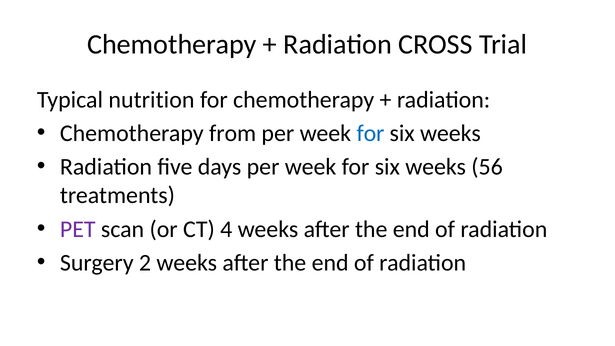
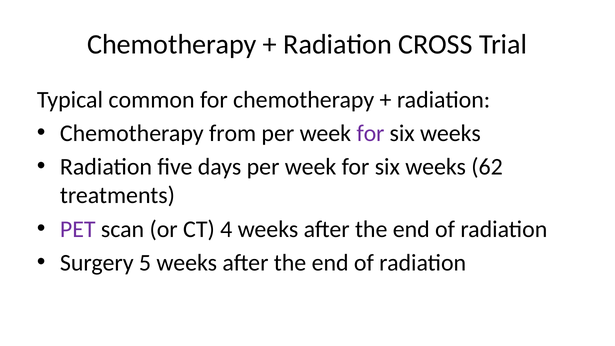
nutrition: nutrition -> common (151, 100)
for colour: blue -> purple (370, 133)
56: 56 -> 62 (487, 167)
2: 2 -> 5 (145, 263)
